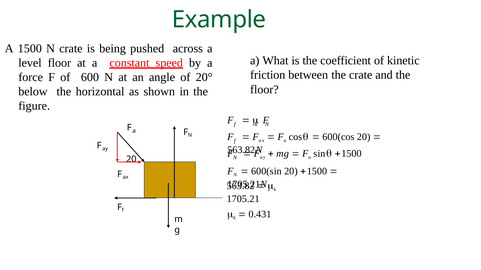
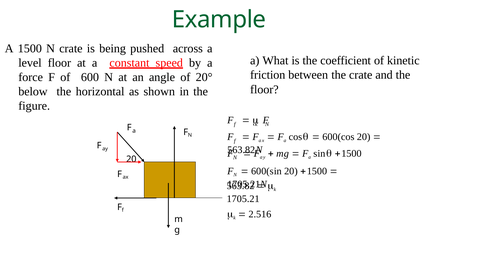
0.431: 0.431 -> 2.516 (260, 215)
